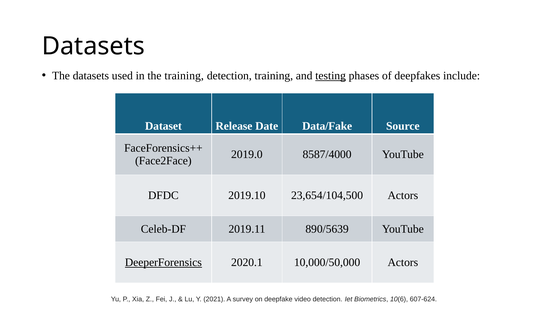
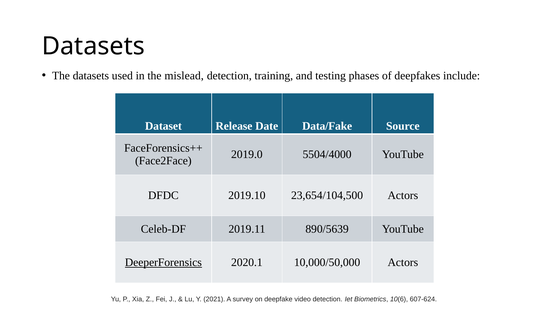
the training: training -> mislead (184, 76)
testing underline: present -> none (331, 76)
8587/4000: 8587/4000 -> 5504/4000 (327, 154)
